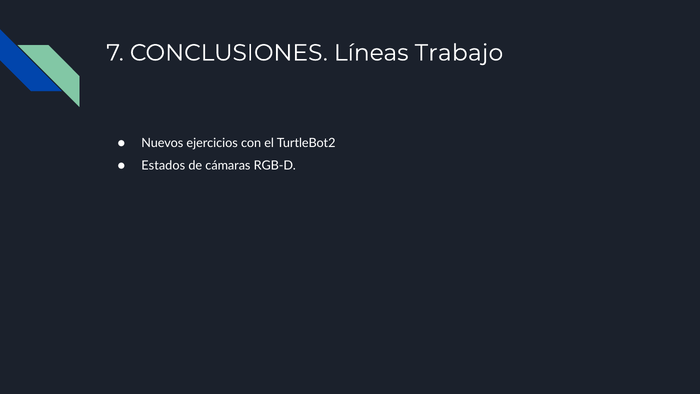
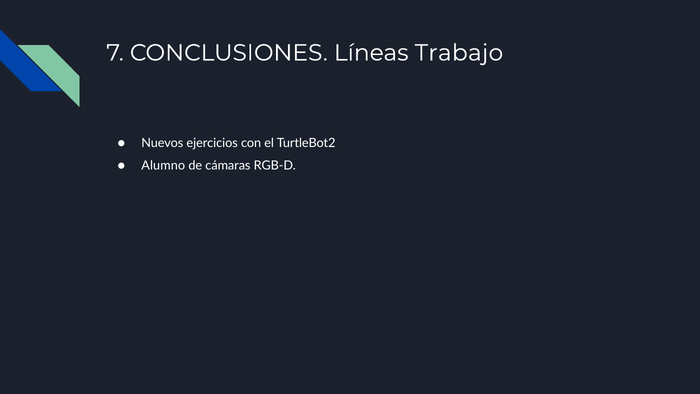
Estados: Estados -> Alumno (163, 166)
